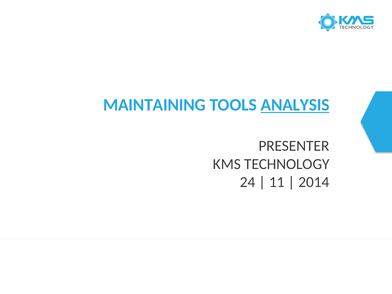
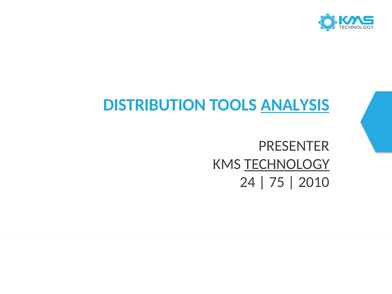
MAINTAINING: MAINTAINING -> DISTRIBUTION (154, 105)
TECHNOLOGY underline: none -> present (287, 164)
11: 11 -> 75 (277, 182)
2014: 2014 -> 2010 (314, 182)
